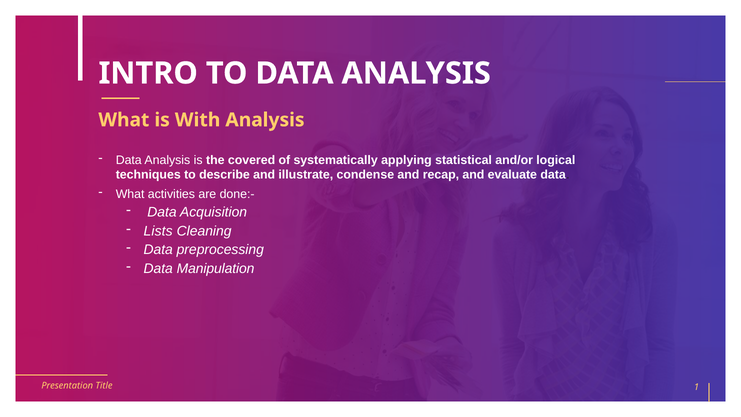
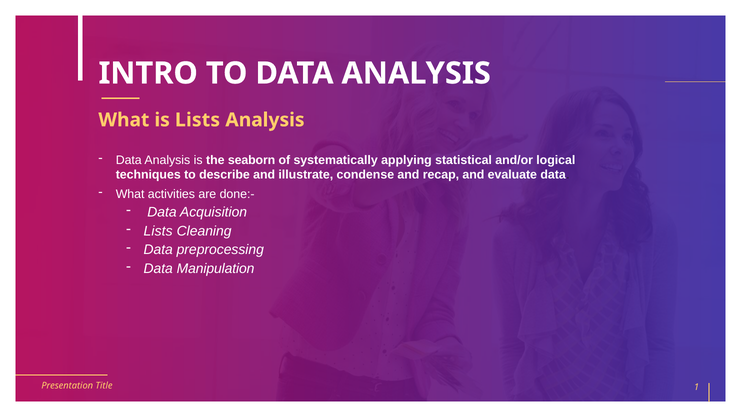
is With: With -> Lists (198, 120)
covered: covered -> seaborn (252, 160)
